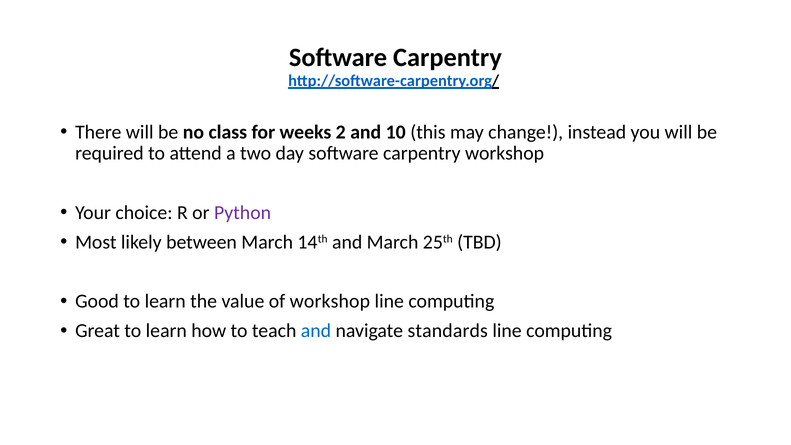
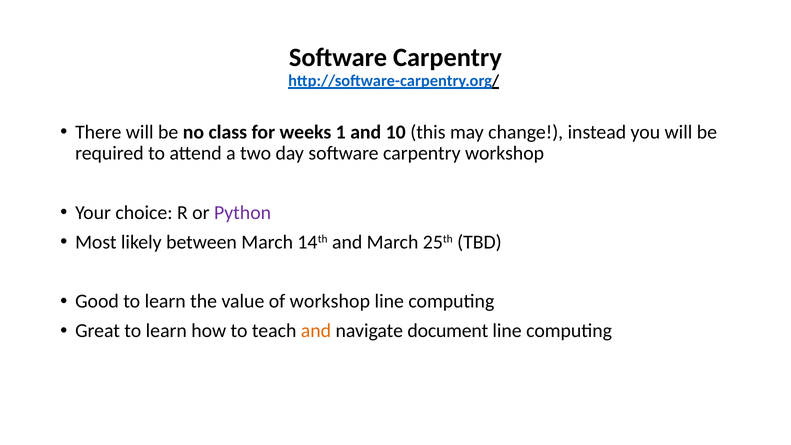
2: 2 -> 1 (341, 132)
and colour: blue -> orange (316, 331)
standards: standards -> document (448, 331)
